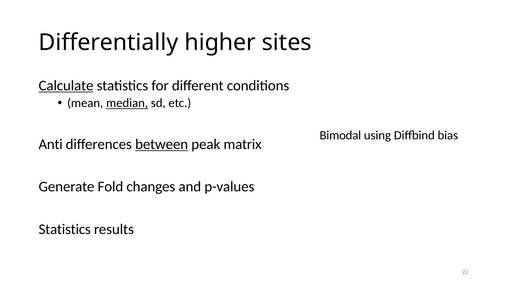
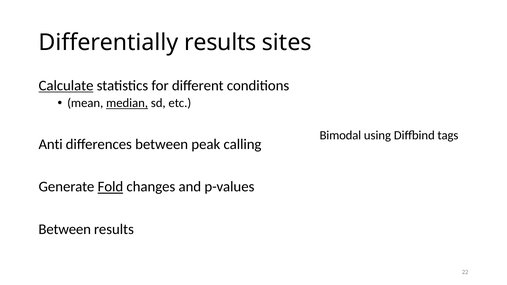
Differentially higher: higher -> results (220, 43)
bias: bias -> tags (448, 135)
between underline: present -> none (162, 144)
matrix: matrix -> calling (242, 144)
Fold underline: none -> present (110, 187)
Statistics: Statistics -> Between (65, 229)
